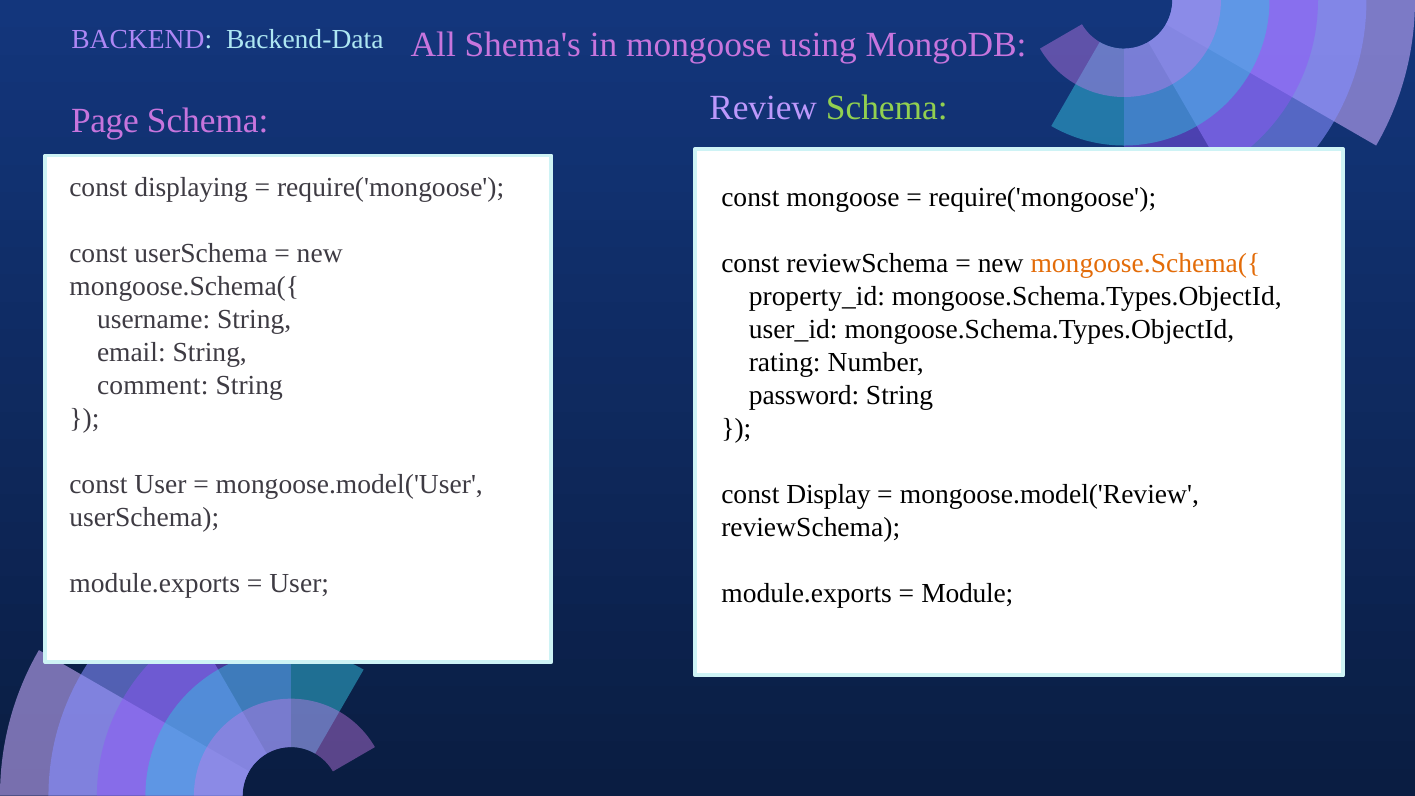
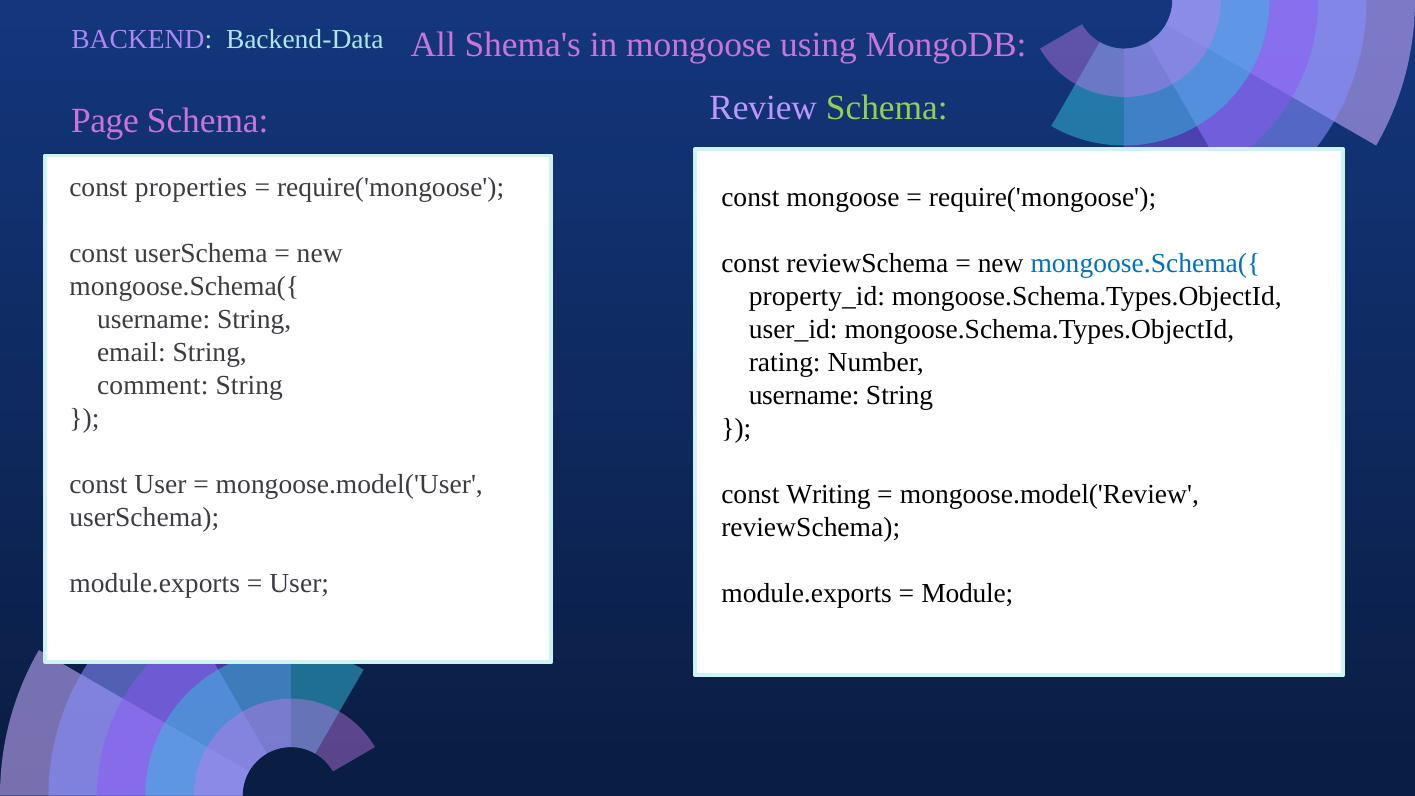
displaying: displaying -> properties (191, 187)
mongoose.Schema({ colour: orange -> blue (1145, 263)
password: password -> username (804, 395)
Display: Display -> Writing (829, 494)
